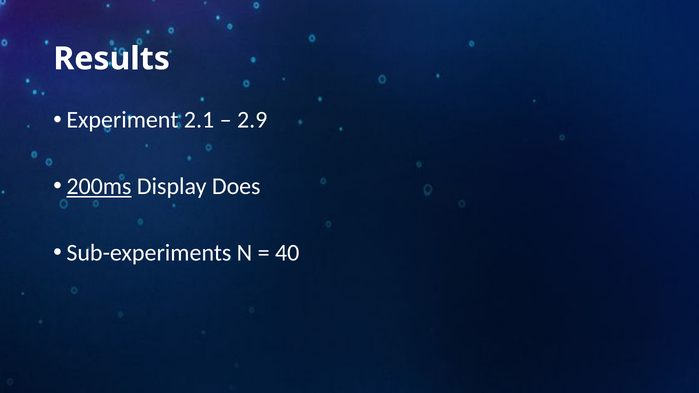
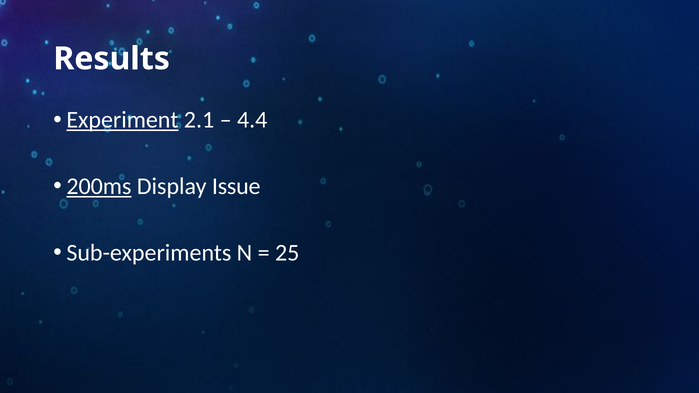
Experiment underline: none -> present (122, 120)
2.9: 2.9 -> 4.4 (252, 120)
Does: Does -> Issue (236, 187)
40: 40 -> 25 (287, 253)
